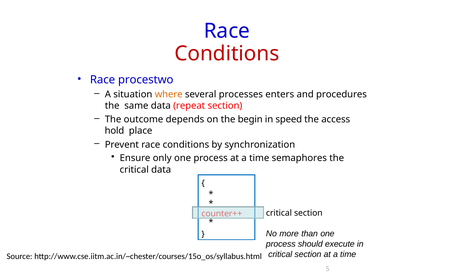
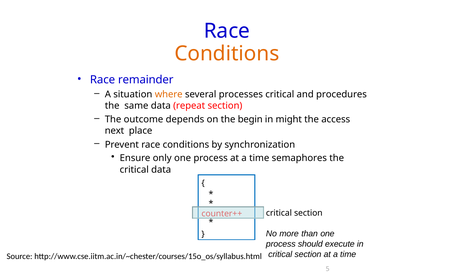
Conditions colour: red -> orange (227, 54)
procestwo: procestwo -> remainder (146, 80)
processes enters: enters -> critical (280, 94)
speed: speed -> might (289, 119)
hold: hold -> next (114, 131)
